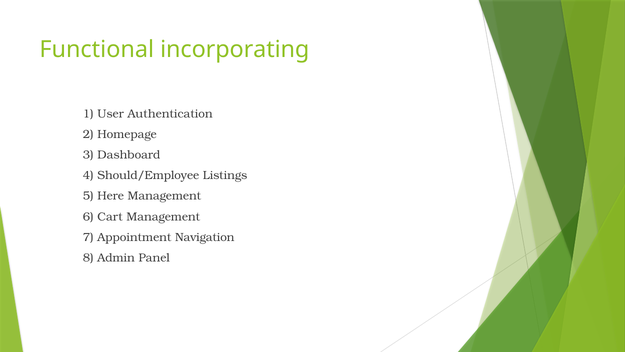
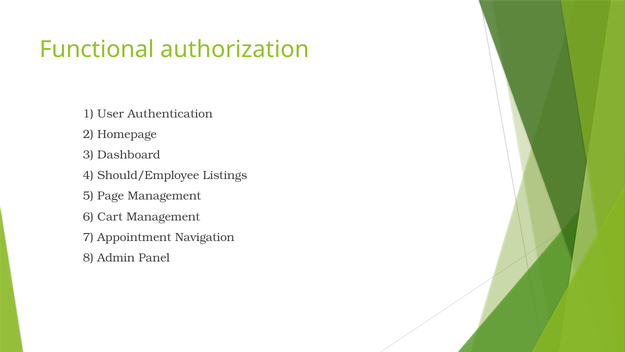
incorporating: incorporating -> authorization (235, 49)
Here: Here -> Page (111, 196)
